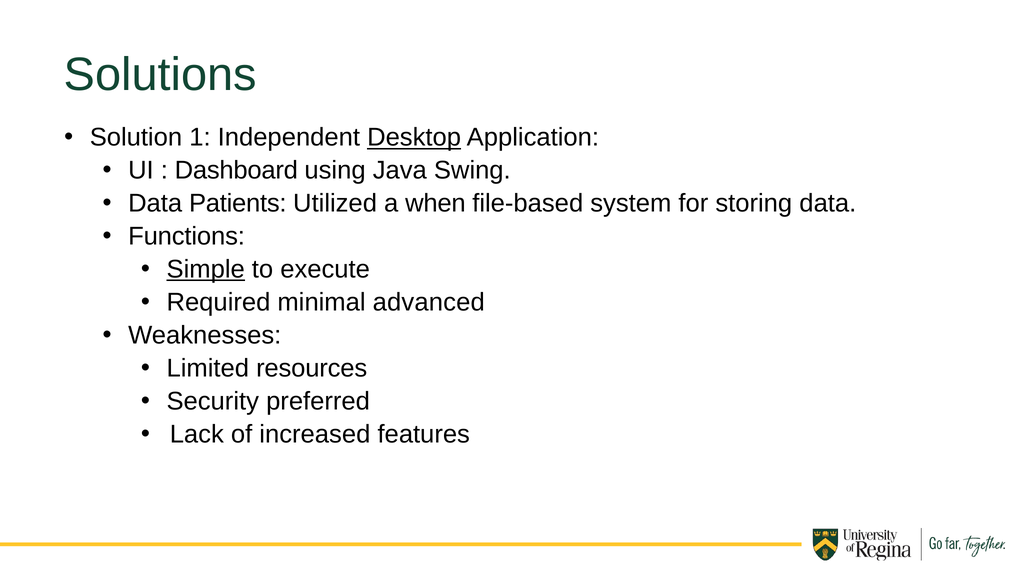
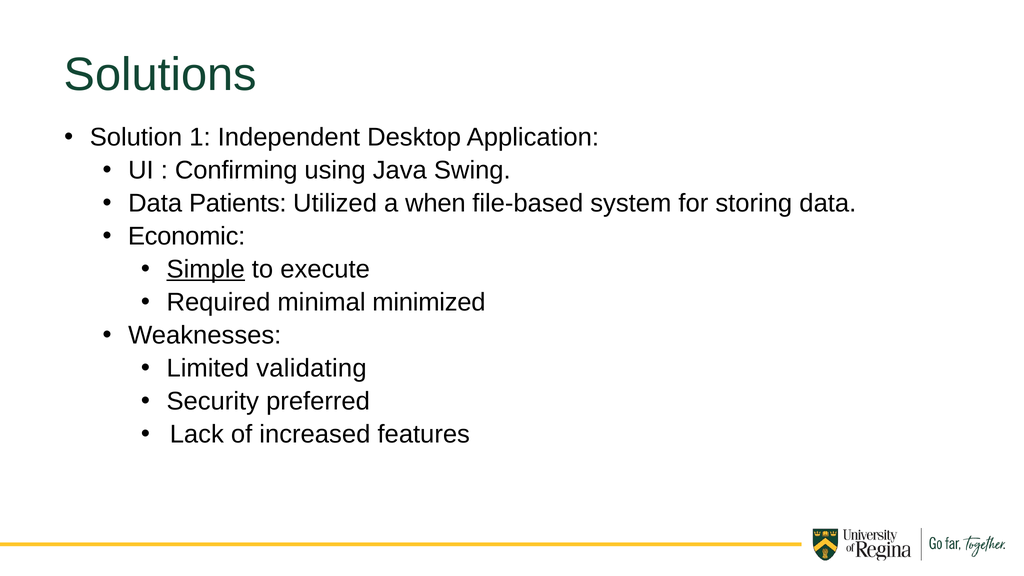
Desktop underline: present -> none (414, 138)
Dashboard: Dashboard -> Confirming (236, 170)
Functions: Functions -> Economic (187, 236)
advanced: advanced -> minimized (429, 302)
resources: resources -> validating (311, 368)
